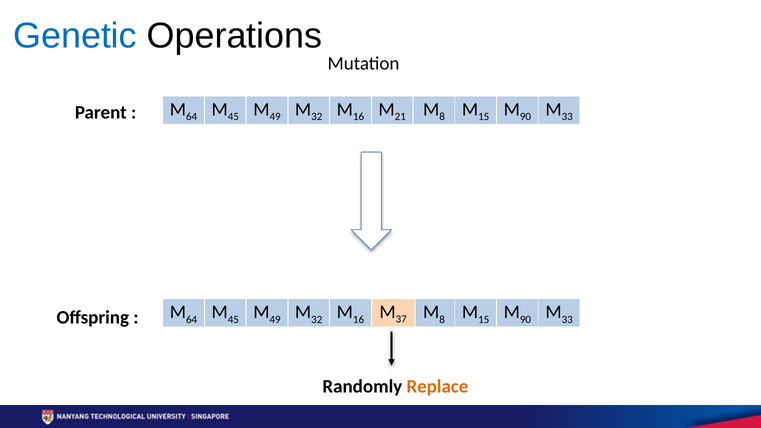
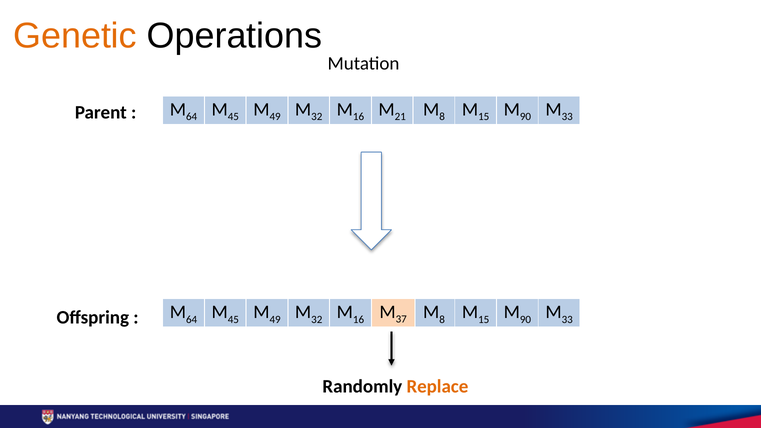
Genetic colour: blue -> orange (75, 36)
